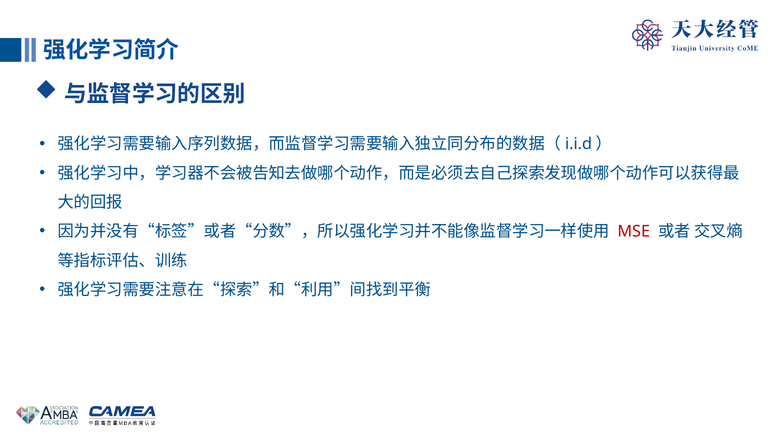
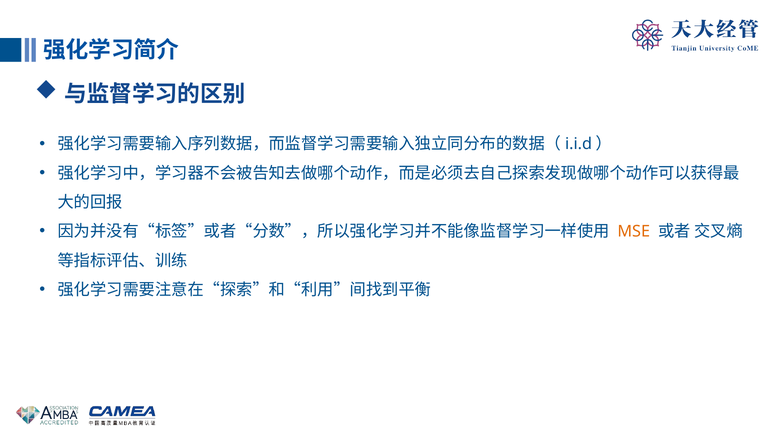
MSE colour: red -> orange (634, 232)
